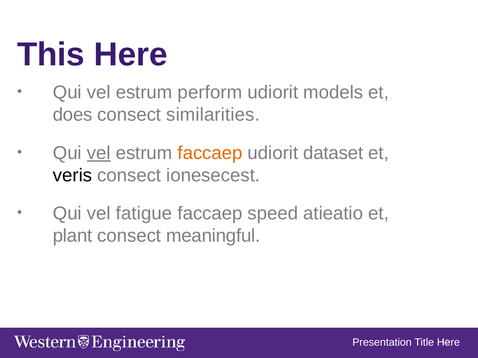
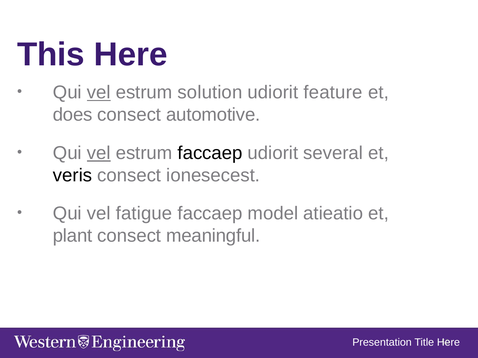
vel underline: none -> present (99, 93)
perform: perform -> solution (210, 93)
models: models -> feature (333, 93)
similarities: similarities -> automotive (213, 115)
faccaep colour: orange -> black (210, 153)
dataset: dataset -> several (333, 153)
speed: speed -> model (273, 214)
